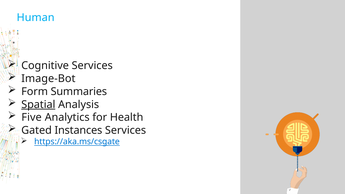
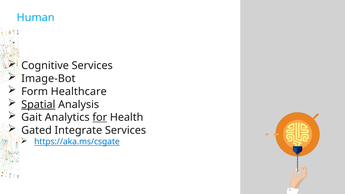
Summaries: Summaries -> Healthcare (79, 92)
Five: Five -> Gait (32, 117)
for underline: none -> present (100, 117)
Instances: Instances -> Integrate (78, 130)
